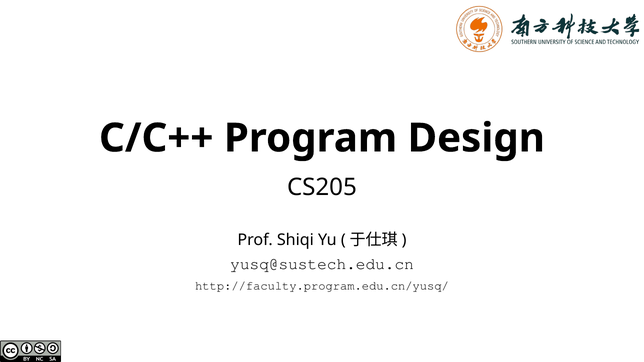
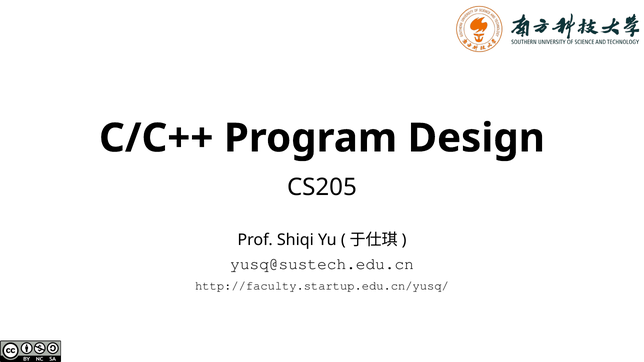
http://faculty.program.edu.cn/yusq/: http://faculty.program.edu.cn/yusq/ -> http://faculty.startup.edu.cn/yusq/ (322, 286)
